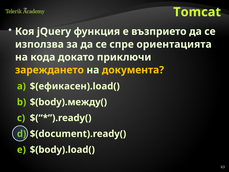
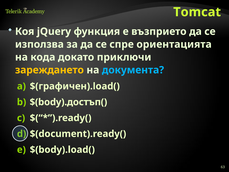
документа colour: yellow -> light blue (133, 70)
$(ефикасен).load(: $(ефикасен).load( -> $(графичен).load( (75, 86)
$(body).между(: $(body).между( -> $(body).достъп( (68, 102)
